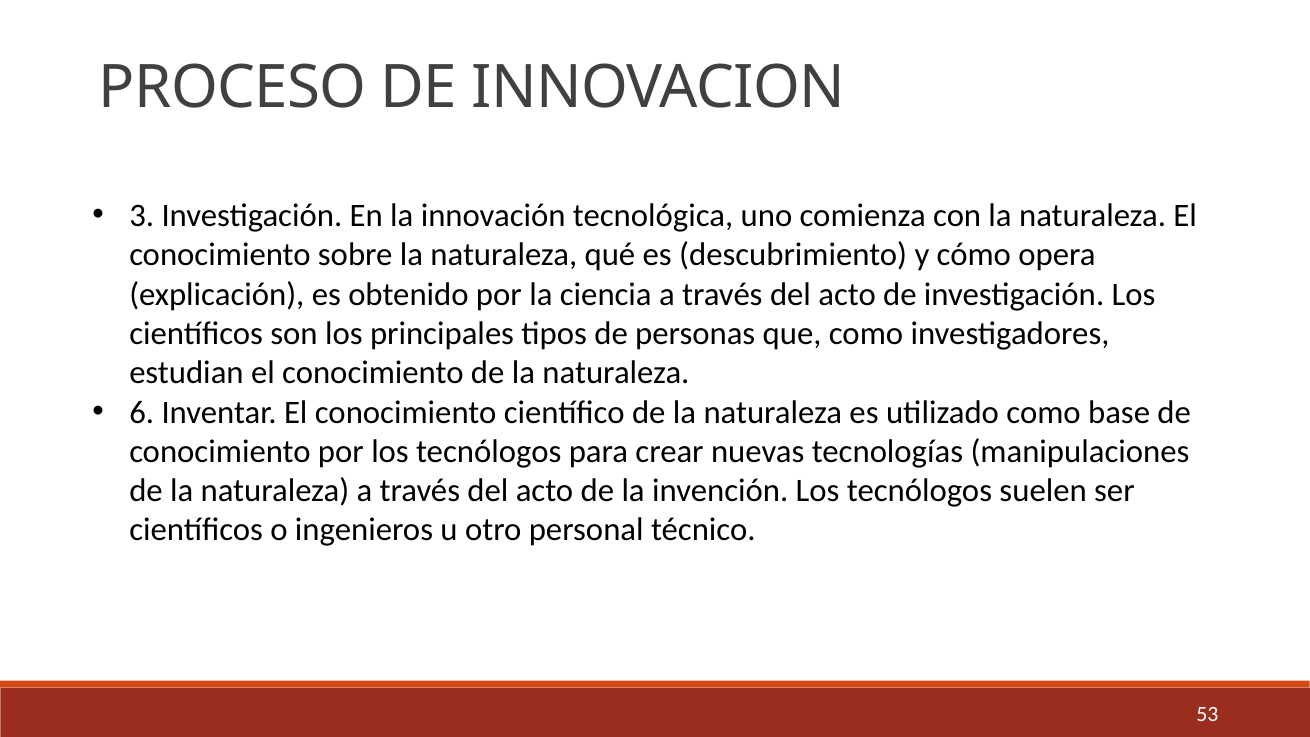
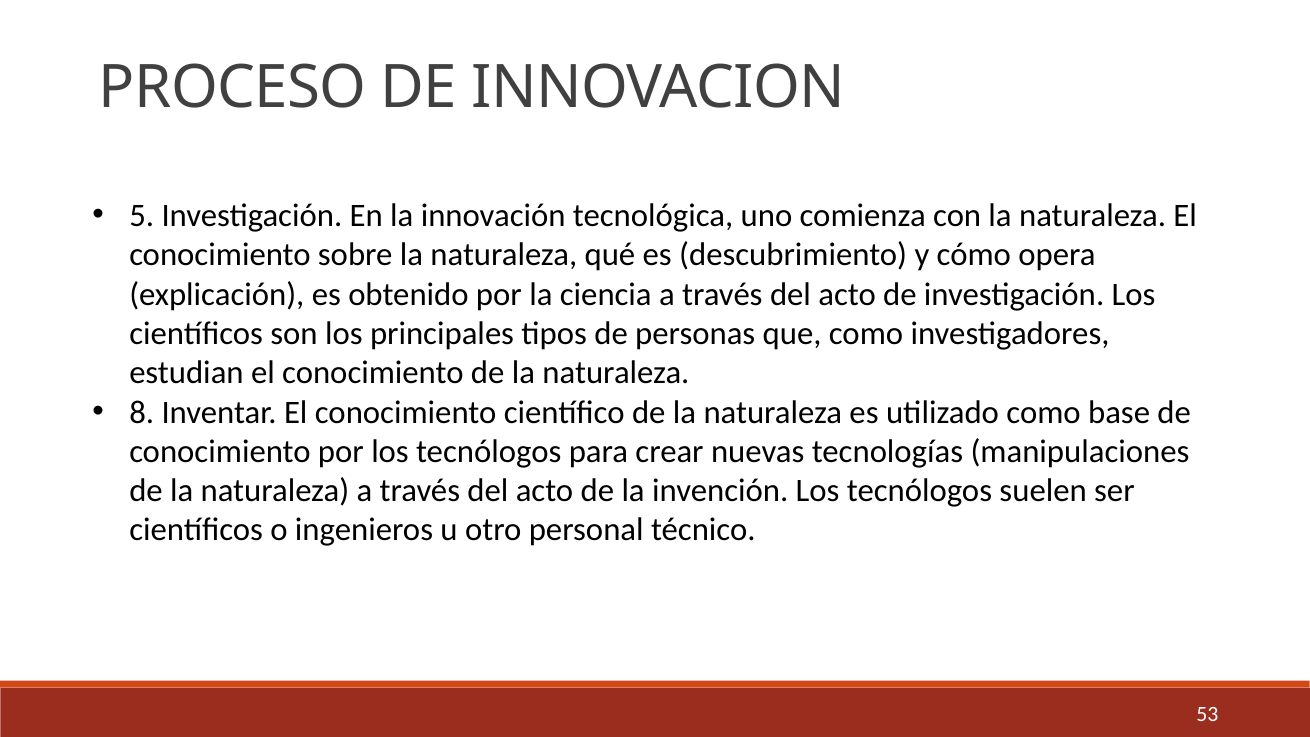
3: 3 -> 5 (142, 216)
6: 6 -> 8 (142, 412)
